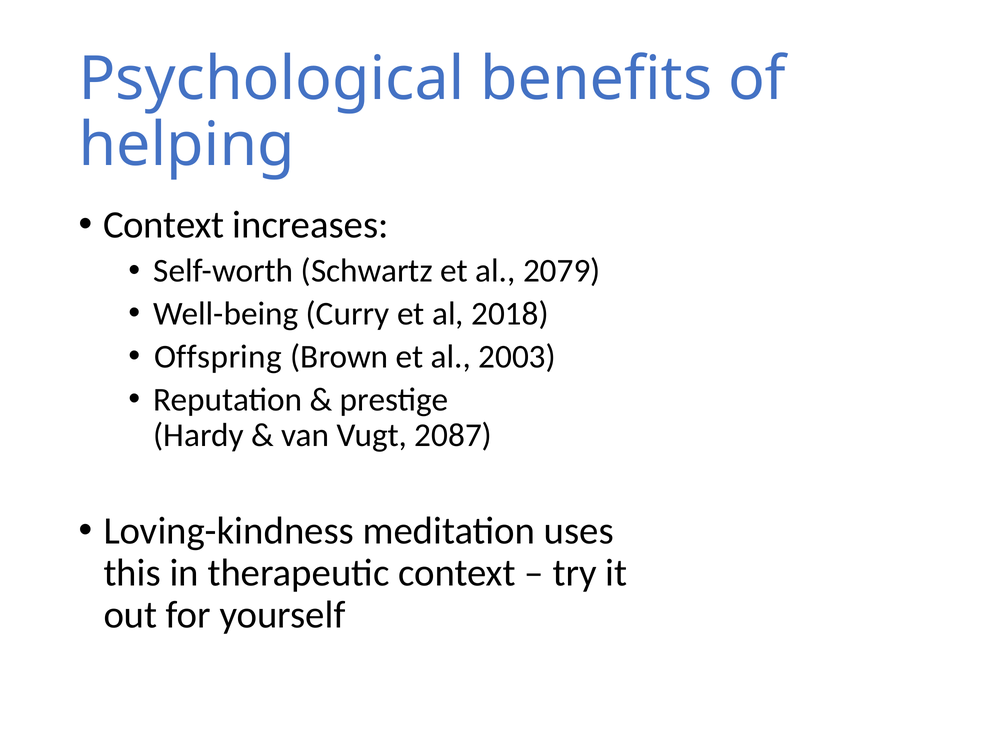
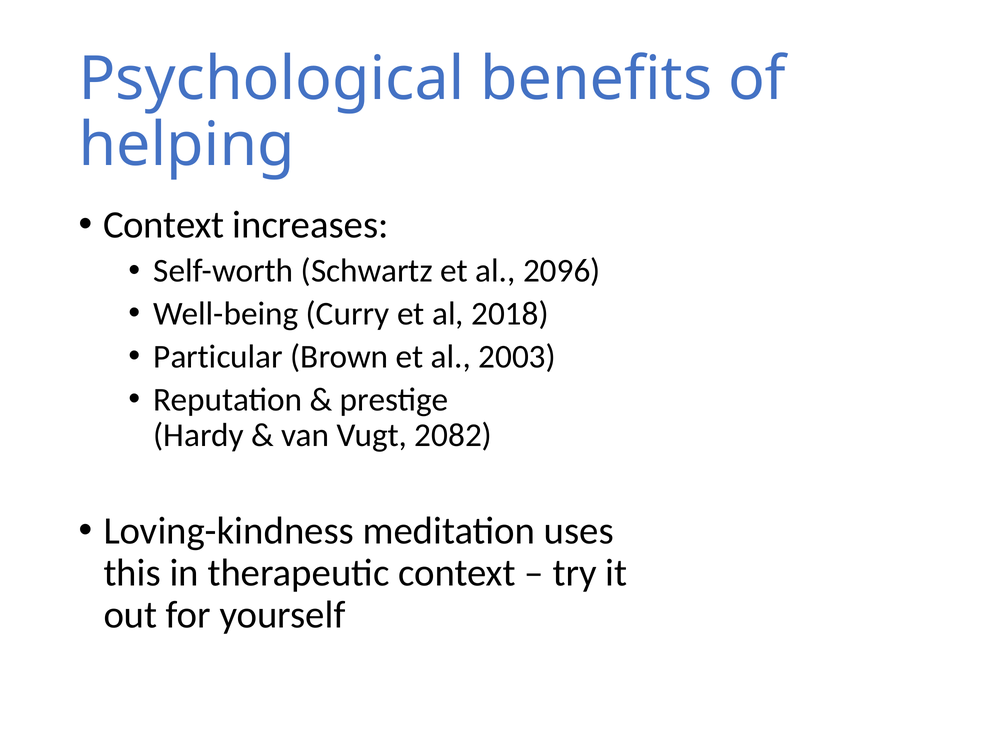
2079: 2079 -> 2096 (562, 271)
Offspring: Offspring -> Particular (218, 356)
2087: 2087 -> 2082 (453, 435)
